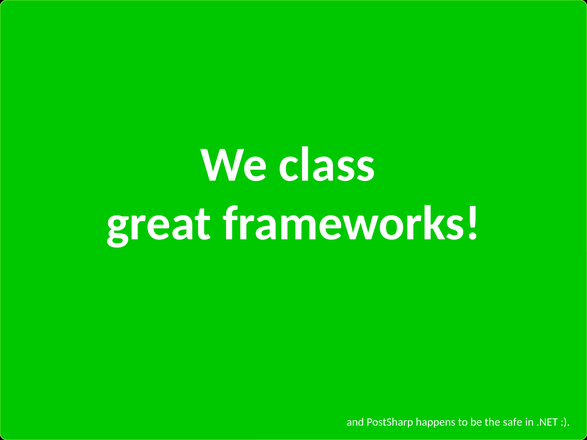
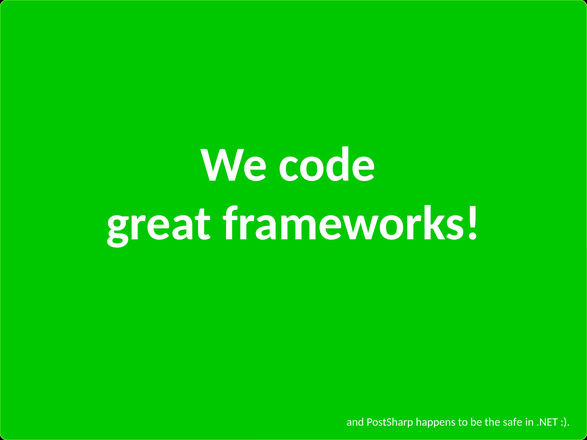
class: class -> code (327, 165)
